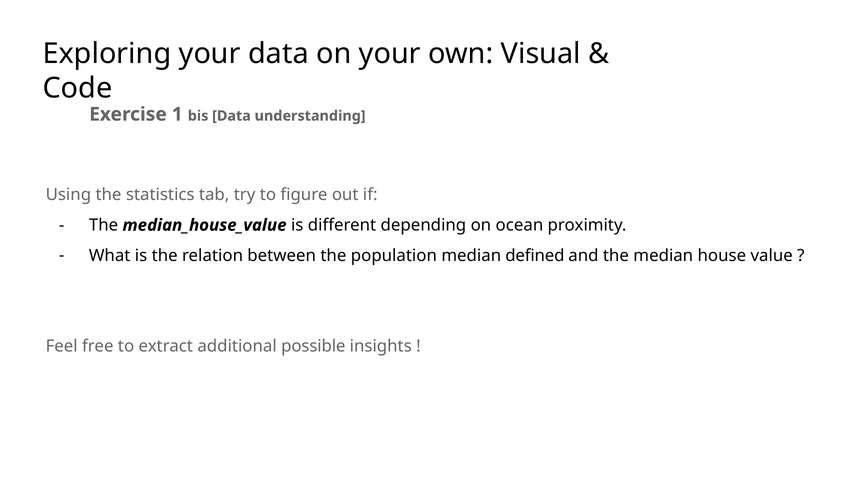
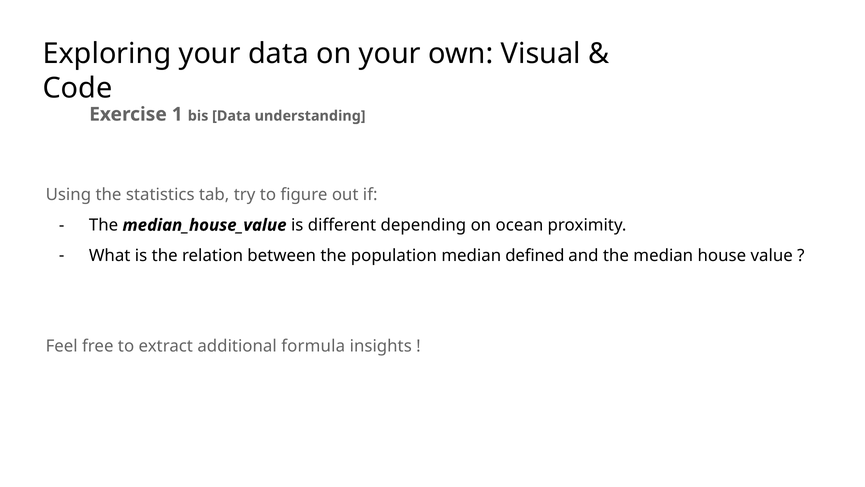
possible: possible -> formula (313, 346)
